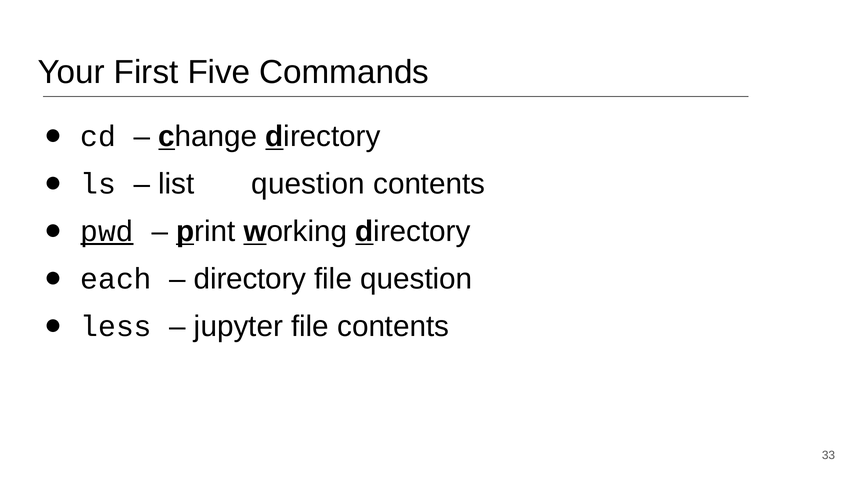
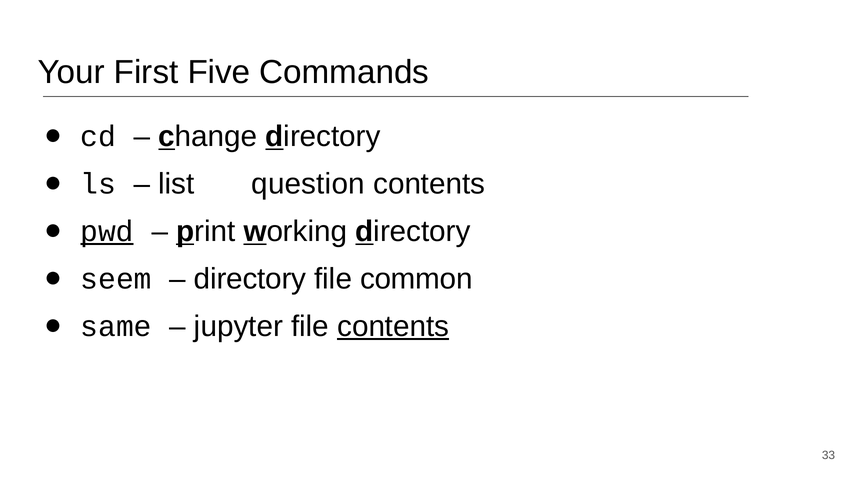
each: each -> seem (116, 279)
file question: question -> common (416, 279)
less: less -> same (116, 326)
contents underline: none -> present (393, 326)
